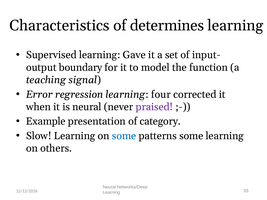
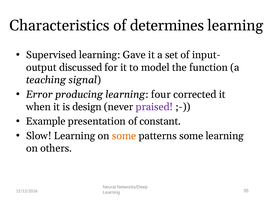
boundary: boundary -> discussed (81, 67)
regression: regression -> producing (79, 95)
is neural: neural -> design (87, 107)
category: category -> constant (160, 122)
some colour: blue -> orange (124, 136)
